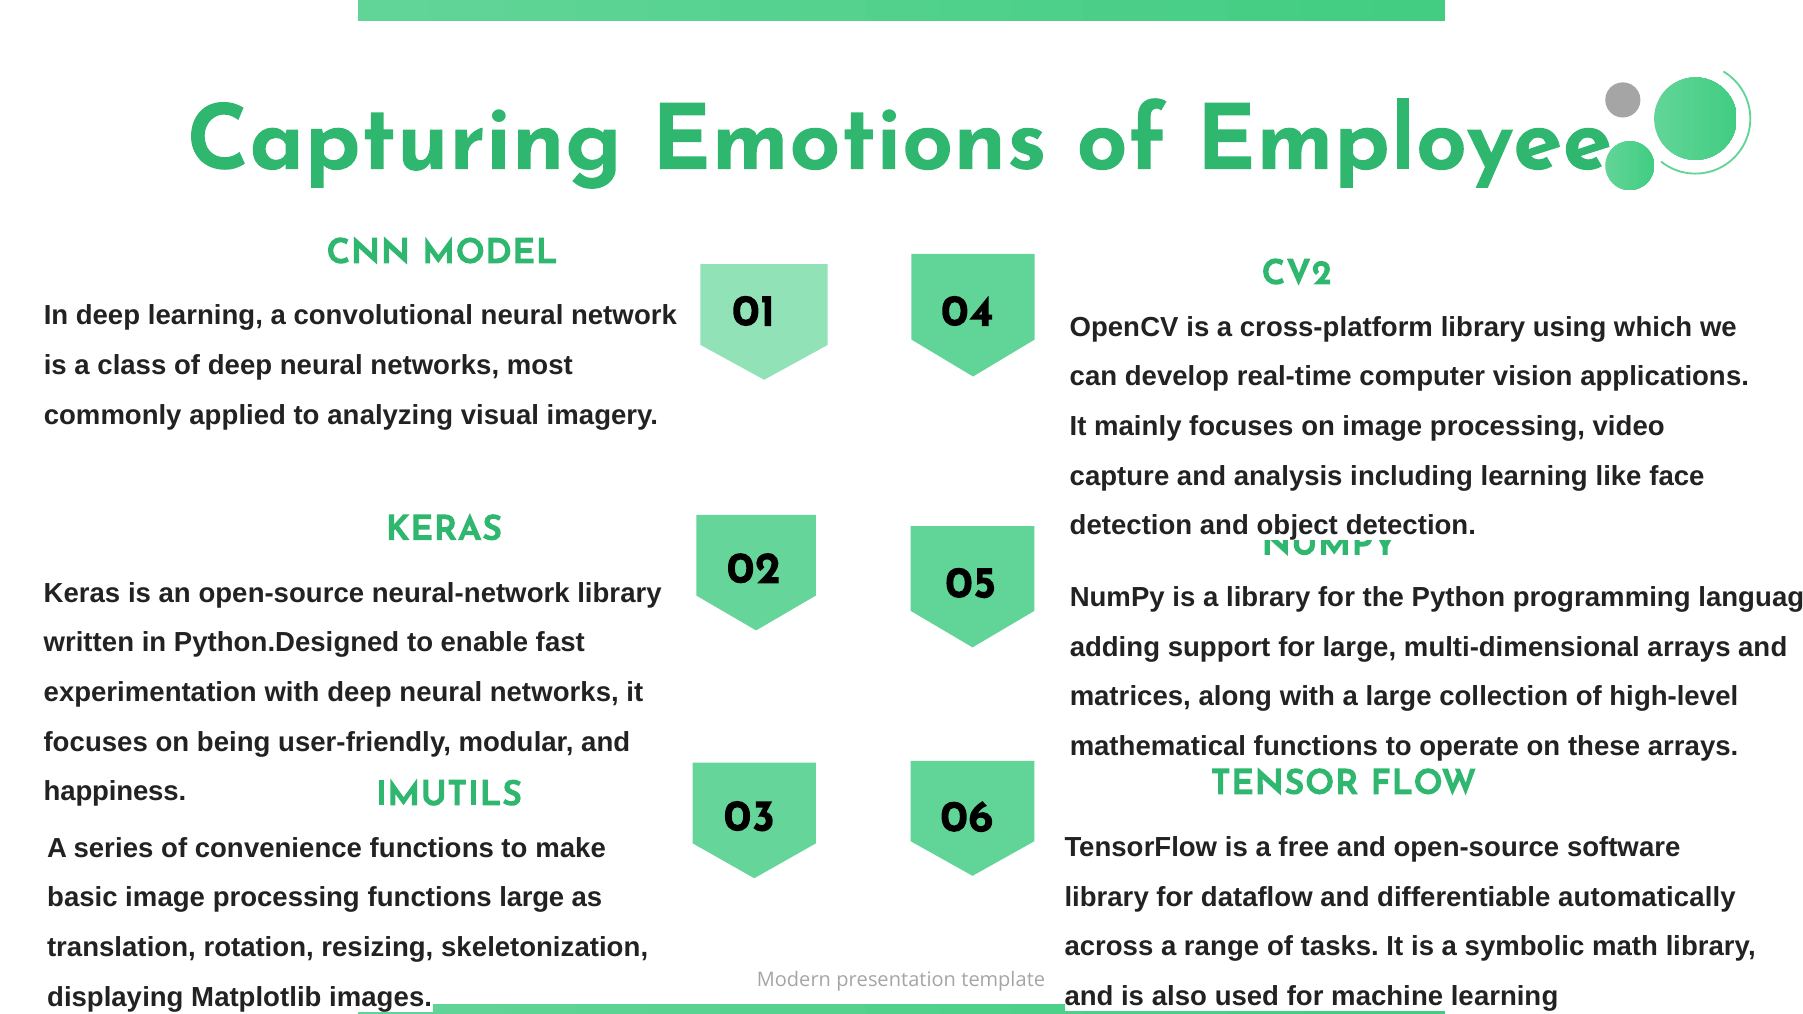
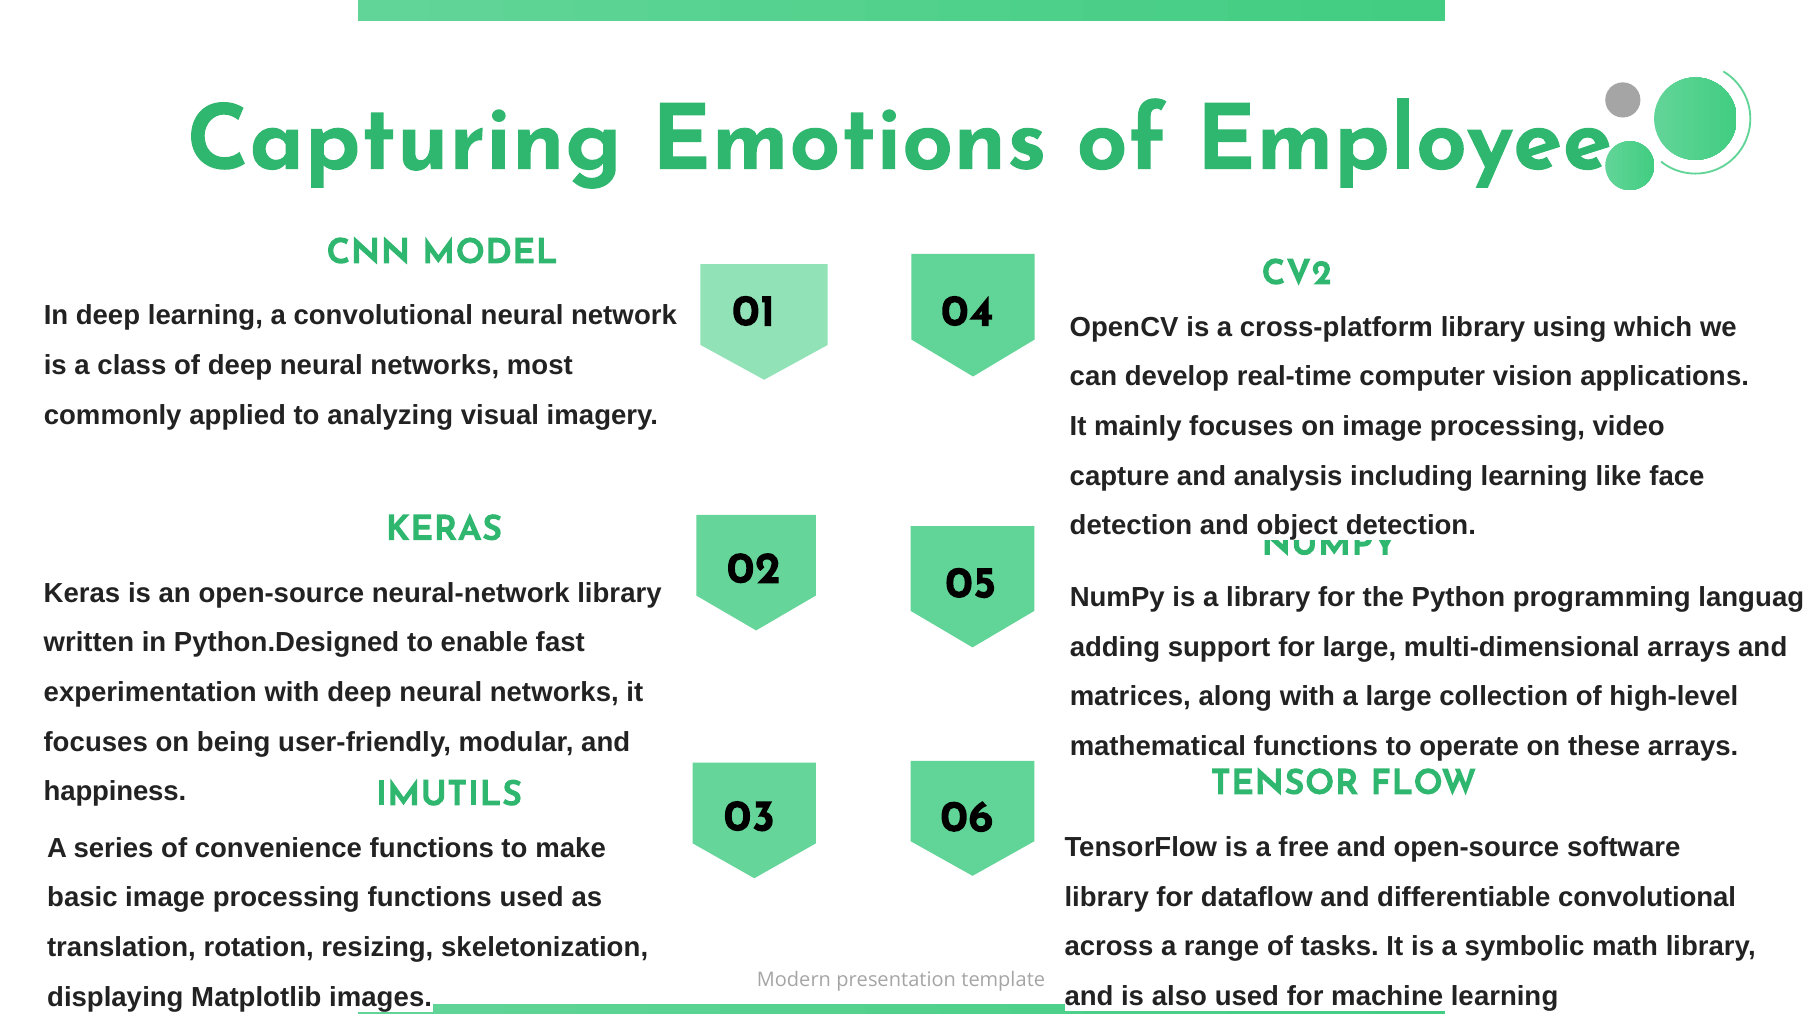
differentiable automatically: automatically -> convolutional (1647, 897)
functions large: large -> used (532, 898)
